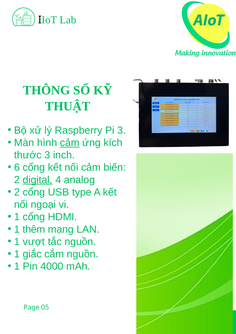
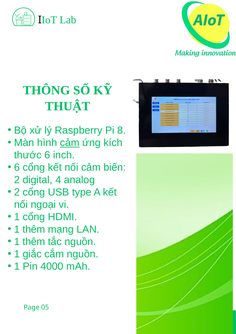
Pi 3: 3 -> 8 (122, 130)
thước 3: 3 -> 6 (47, 155)
digital underline: present -> none (38, 180)
vượt: vượt -> thêm (34, 242)
